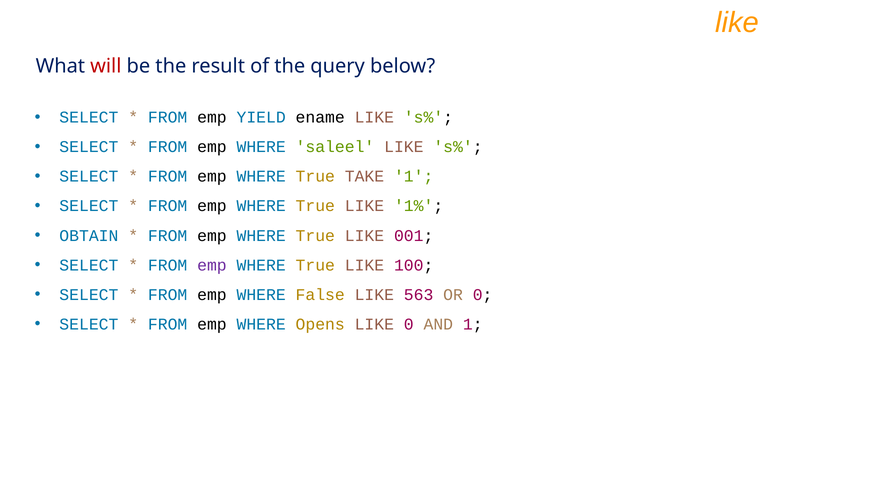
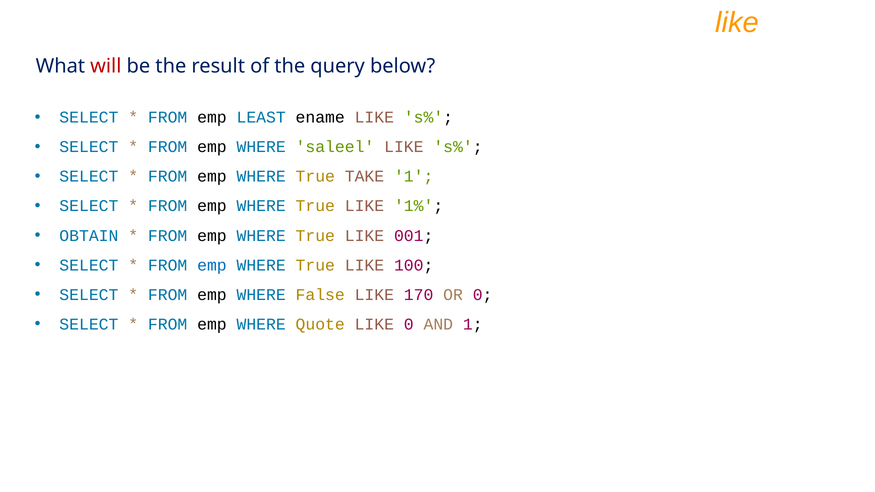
YIELD: YIELD -> LEAST (261, 118)
emp colour: purple -> blue (212, 265)
563: 563 -> 170 (419, 295)
Opens: Opens -> Quote (320, 324)
